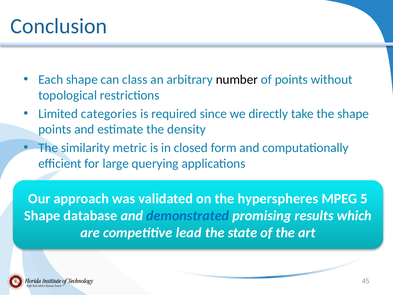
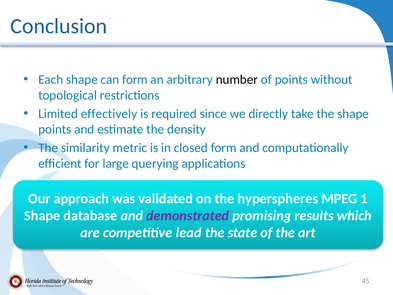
can class: class -> form (135, 80)
categories: categories -> effectively (109, 114)
5: 5 -> 1 (364, 198)
demonstrated colour: blue -> purple (188, 216)
